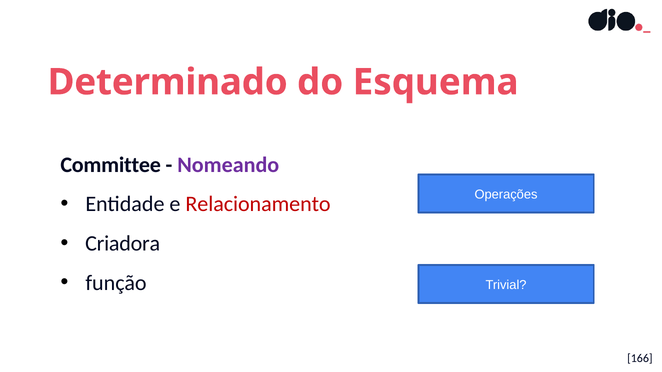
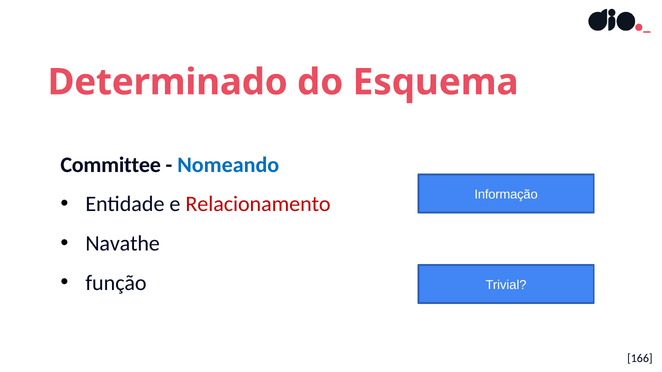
Nomeando colour: purple -> blue (228, 165)
Operações: Operações -> Informação (506, 195)
Criadora: Criadora -> Navathe (123, 244)
